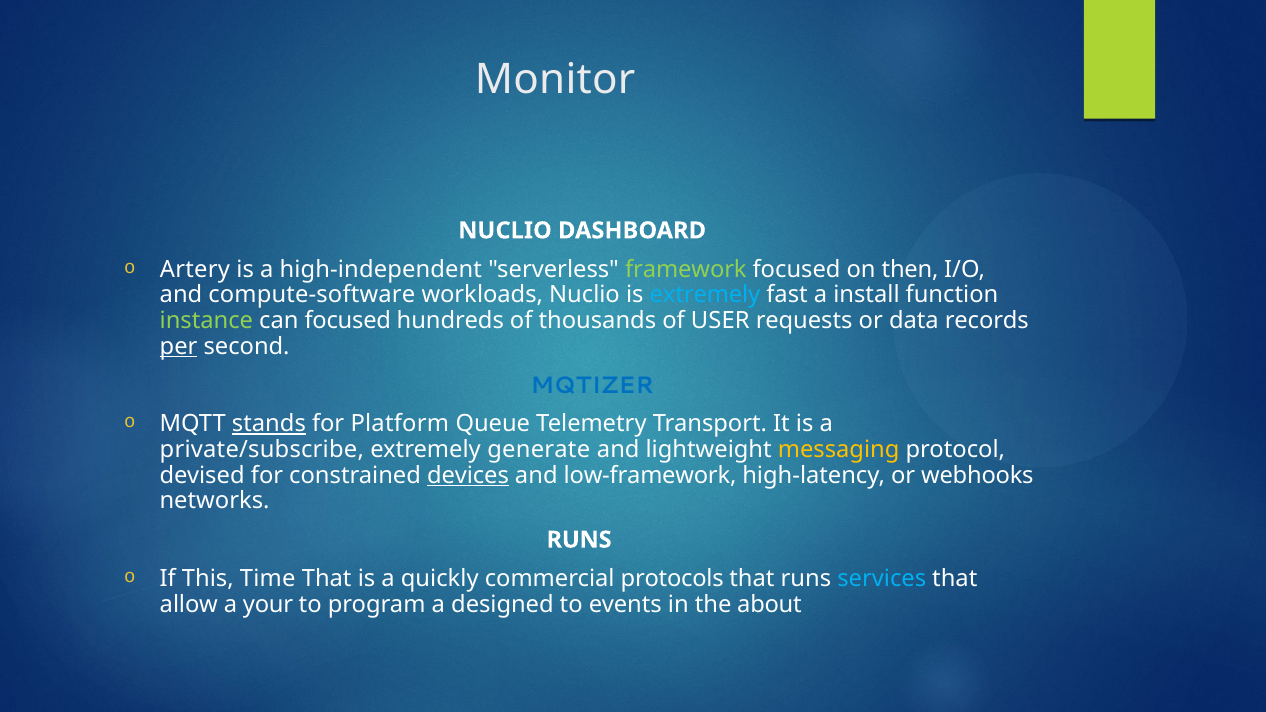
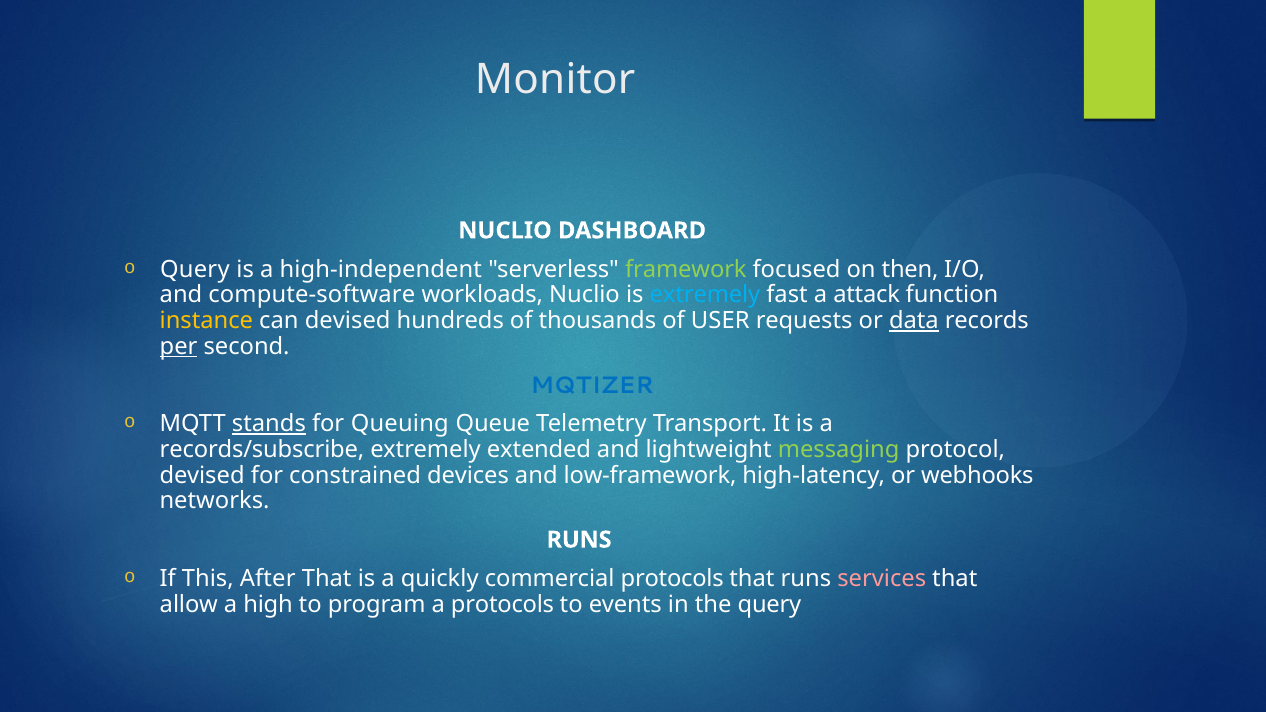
Artery: Artery -> Query (195, 269)
install: install -> attack (867, 295)
instance colour: light green -> yellow (206, 321)
can focused: focused -> devised (348, 321)
data underline: none -> present (914, 321)
Platform: Platform -> Queuing (400, 424)
private/subscribe: private/subscribe -> records/subscribe (262, 450)
generate: generate -> extended (539, 450)
messaging colour: yellow -> light green (839, 450)
devices underline: present -> none (468, 475)
Time: Time -> After (268, 579)
services colour: light blue -> pink (882, 579)
your: your -> high (268, 604)
a designed: designed -> protocols (503, 604)
the about: about -> query (769, 604)
